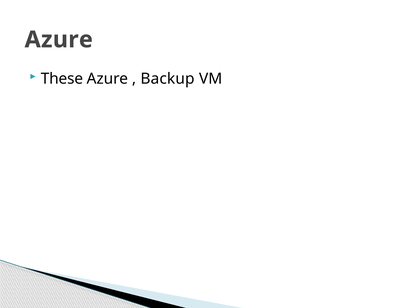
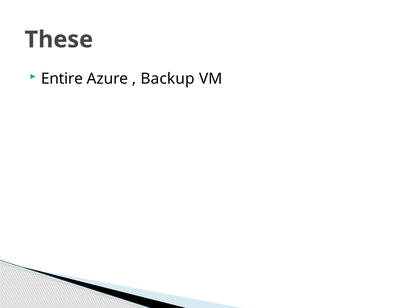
Azure: Azure -> These (59, 40)
These: These -> Entire (62, 79)
